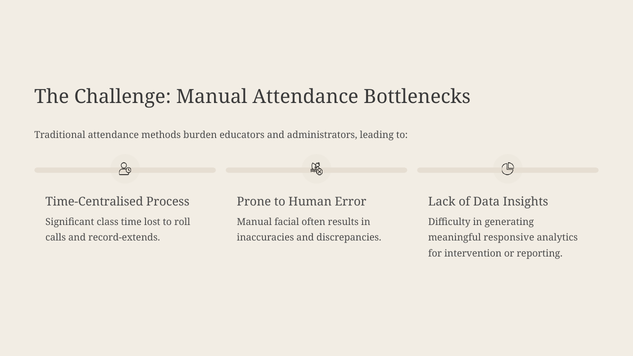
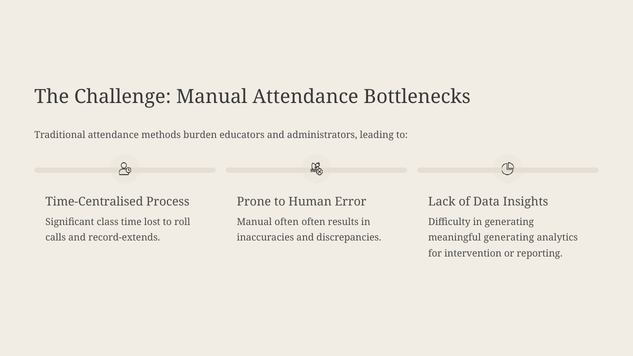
Manual facial: facial -> often (287, 222)
meaningful responsive: responsive -> generating (509, 238)
